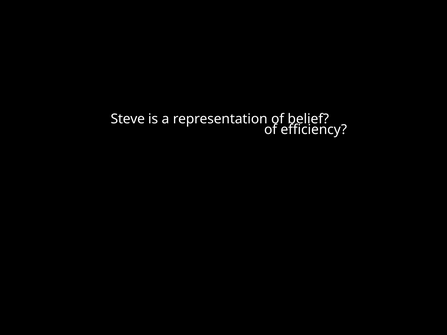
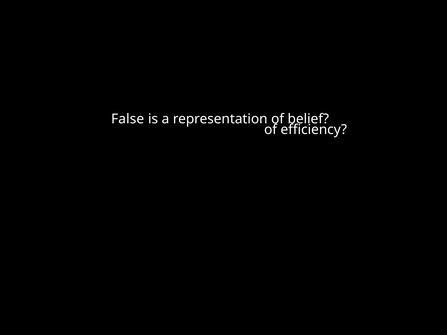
Steve: Steve -> False (128, 119)
